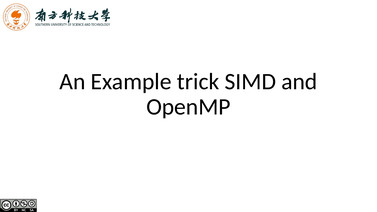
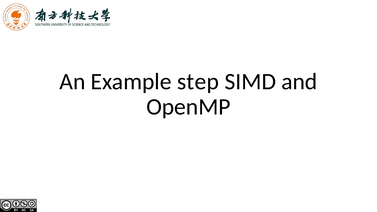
trick: trick -> step (198, 82)
